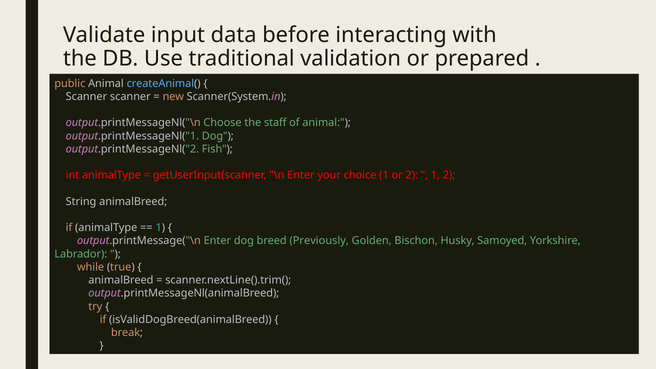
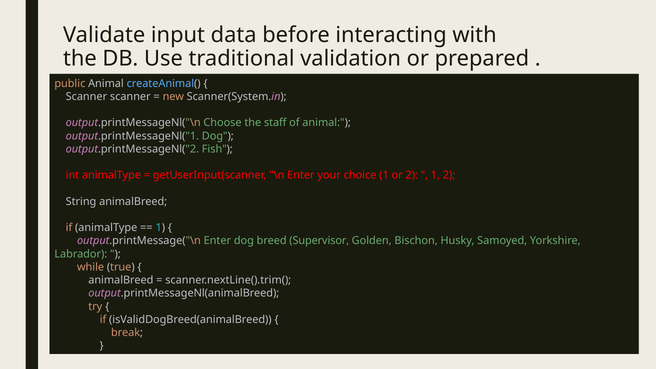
Previously: Previously -> Supervisor (319, 241)
